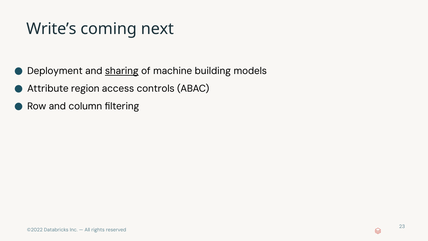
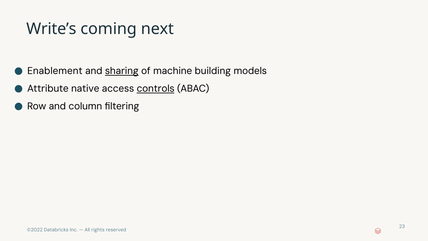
Deployment: Deployment -> Enablement (55, 71)
region: region -> native (85, 89)
controls underline: none -> present (156, 89)
